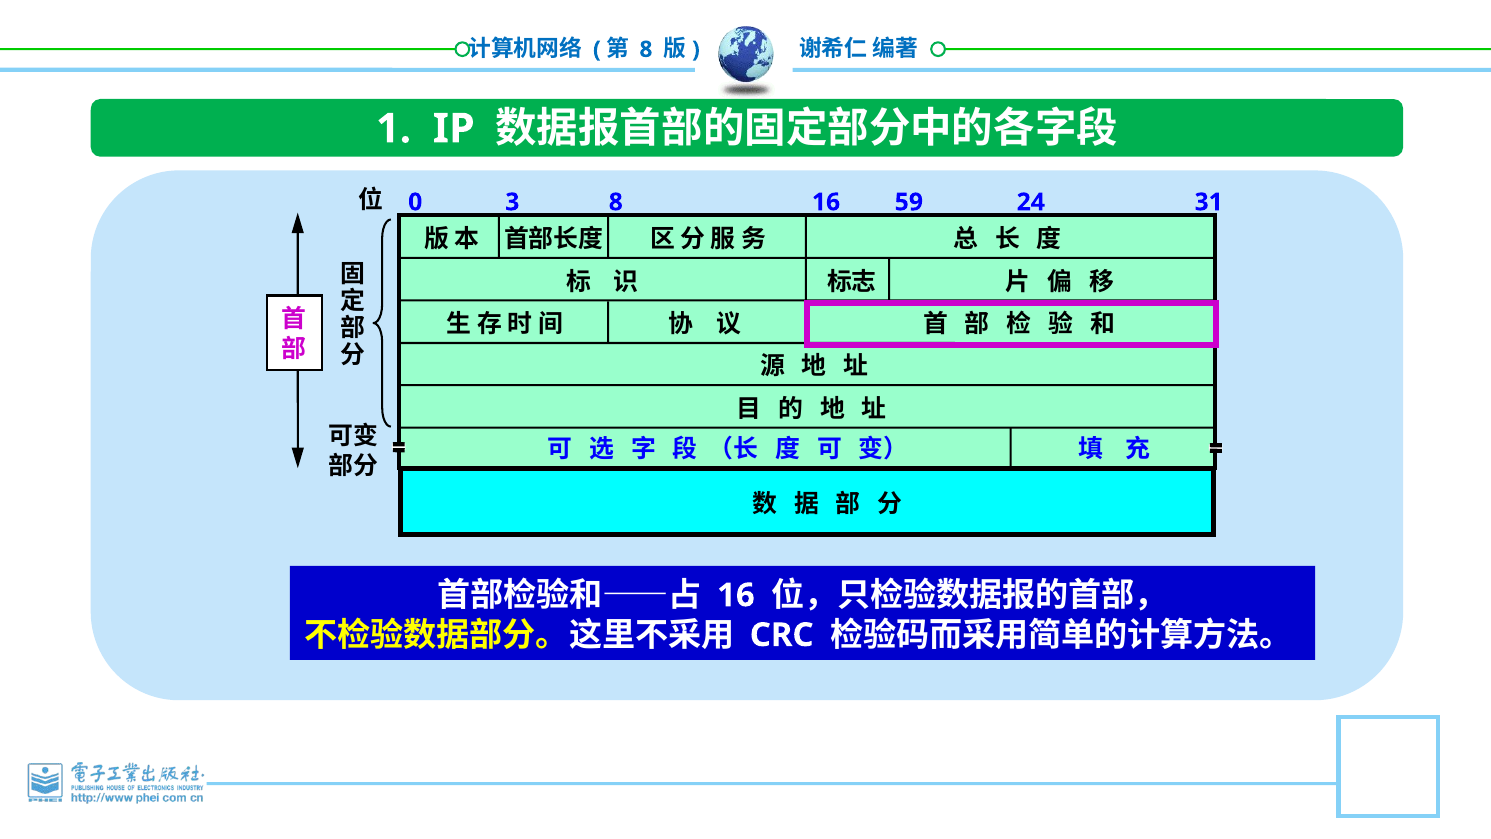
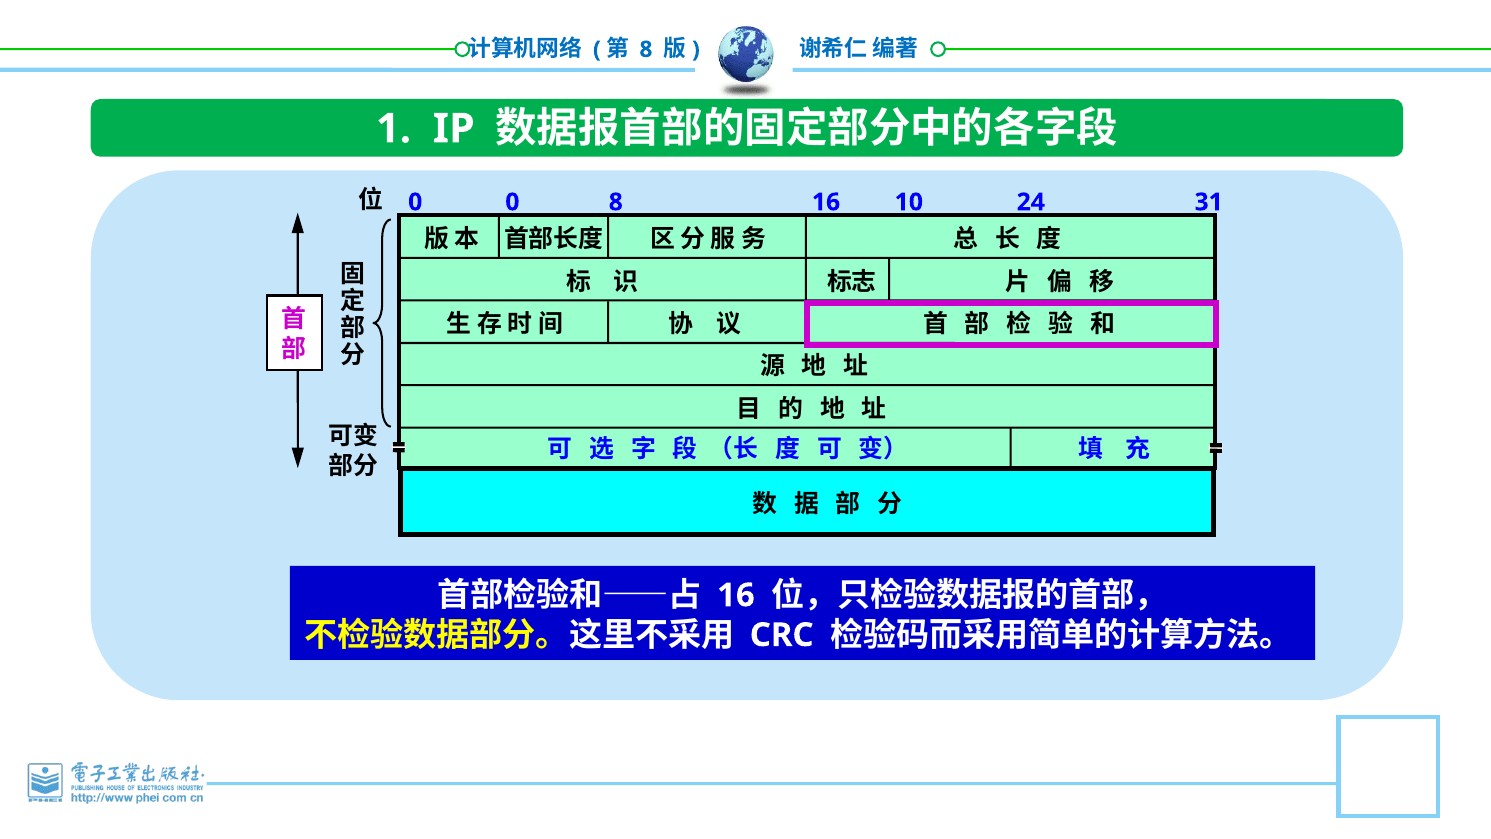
0 3: 3 -> 0 (512, 202)
59: 59 -> 10 (909, 202)
